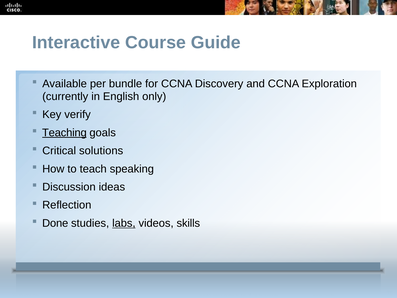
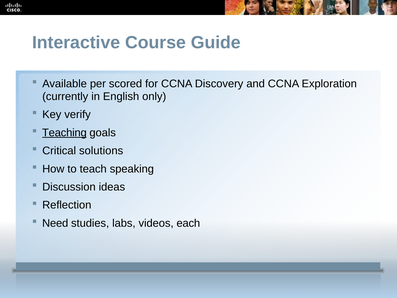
bundle: bundle -> scored (126, 84)
Done: Done -> Need (55, 223)
labs underline: present -> none (124, 223)
skills: skills -> each (188, 223)
